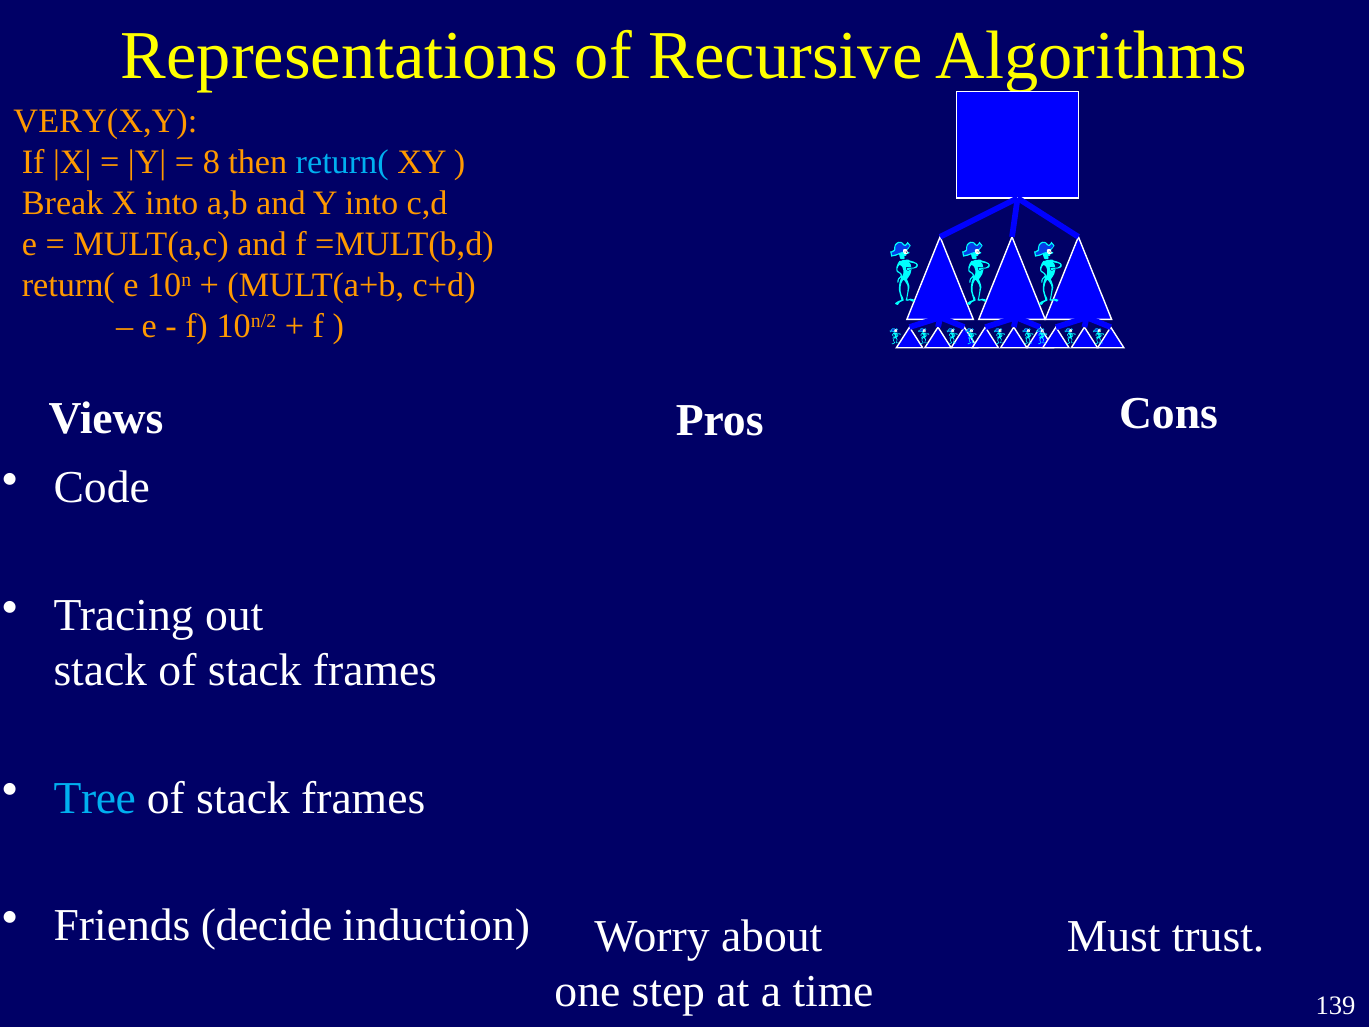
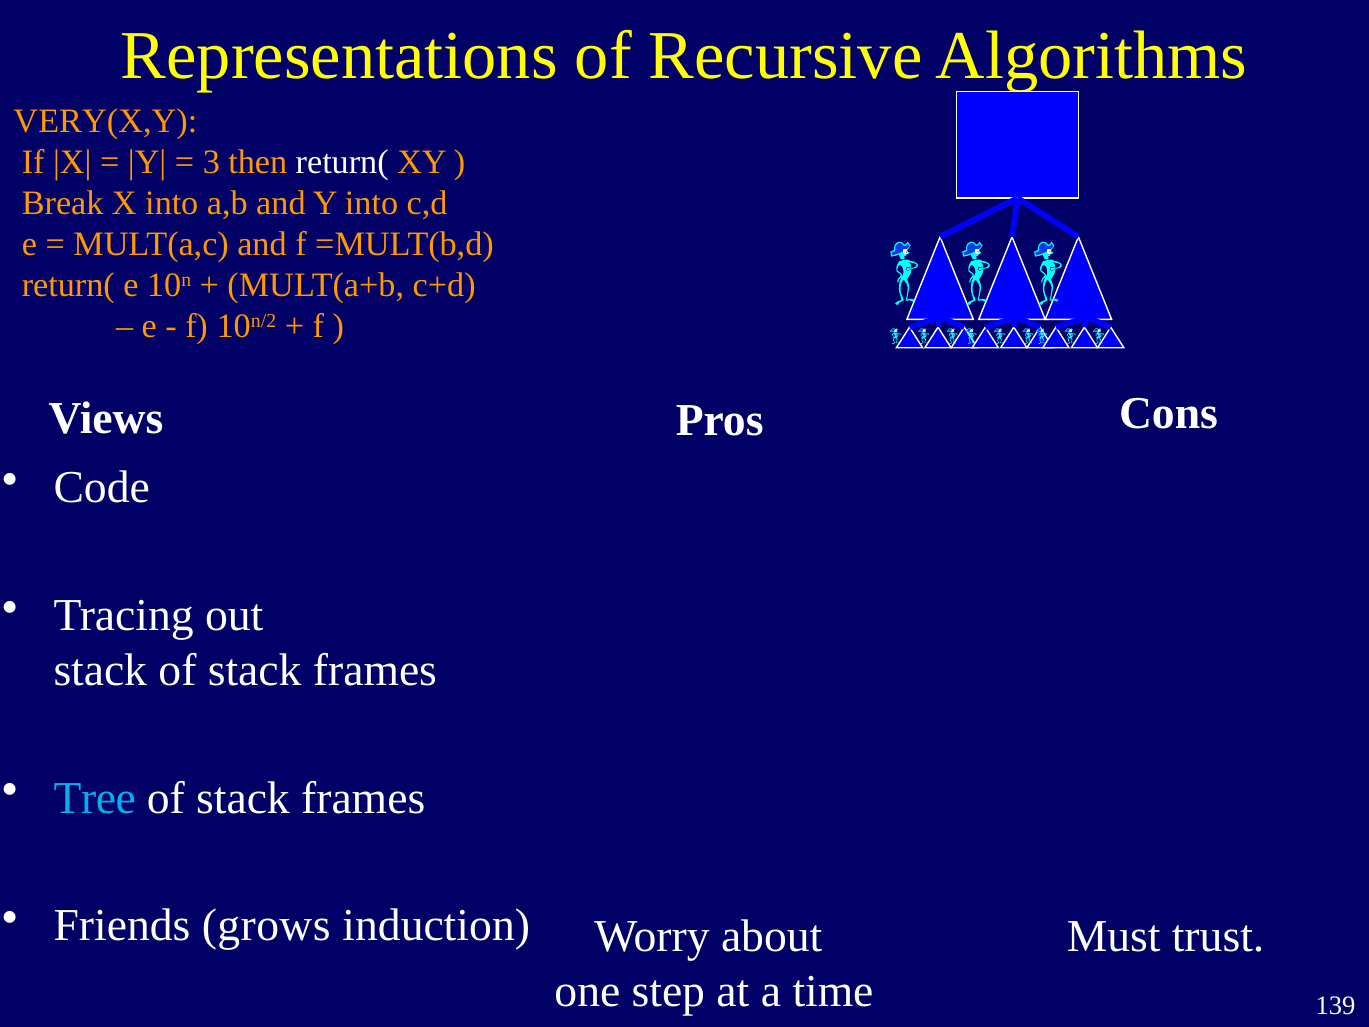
8: 8 -> 3 (211, 162)
return( colour: light blue -> white (342, 162)
decide: decide -> grows (266, 926)
